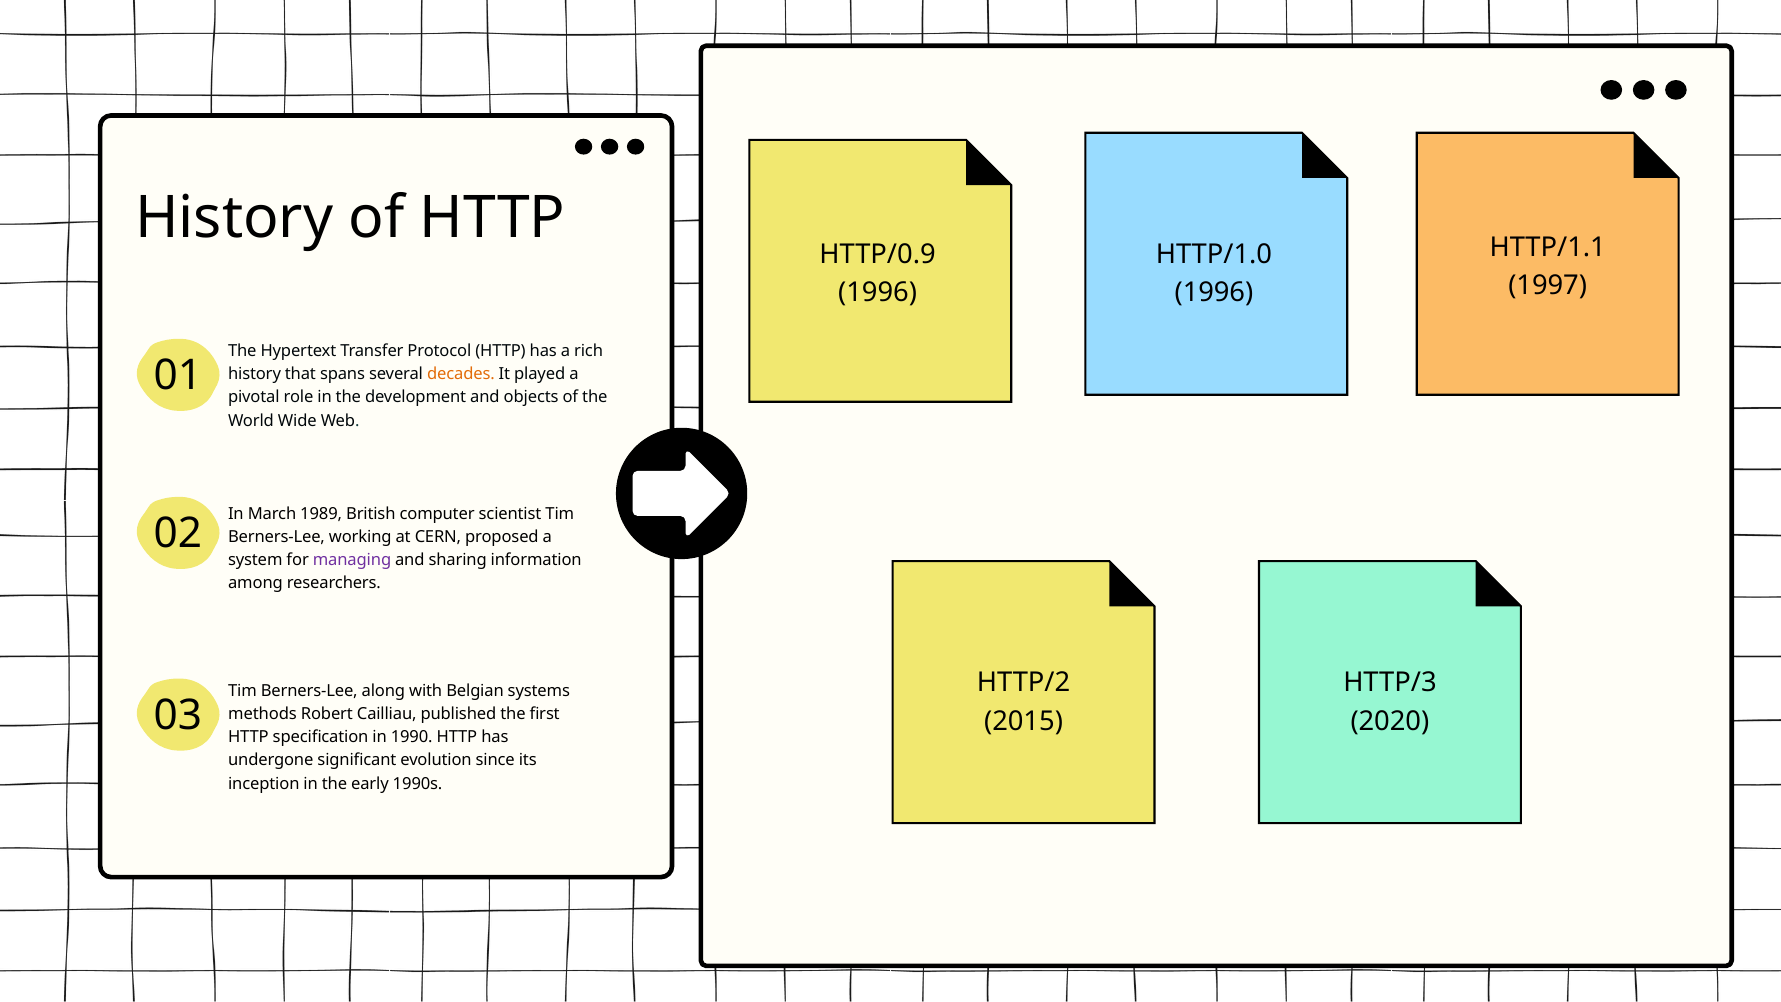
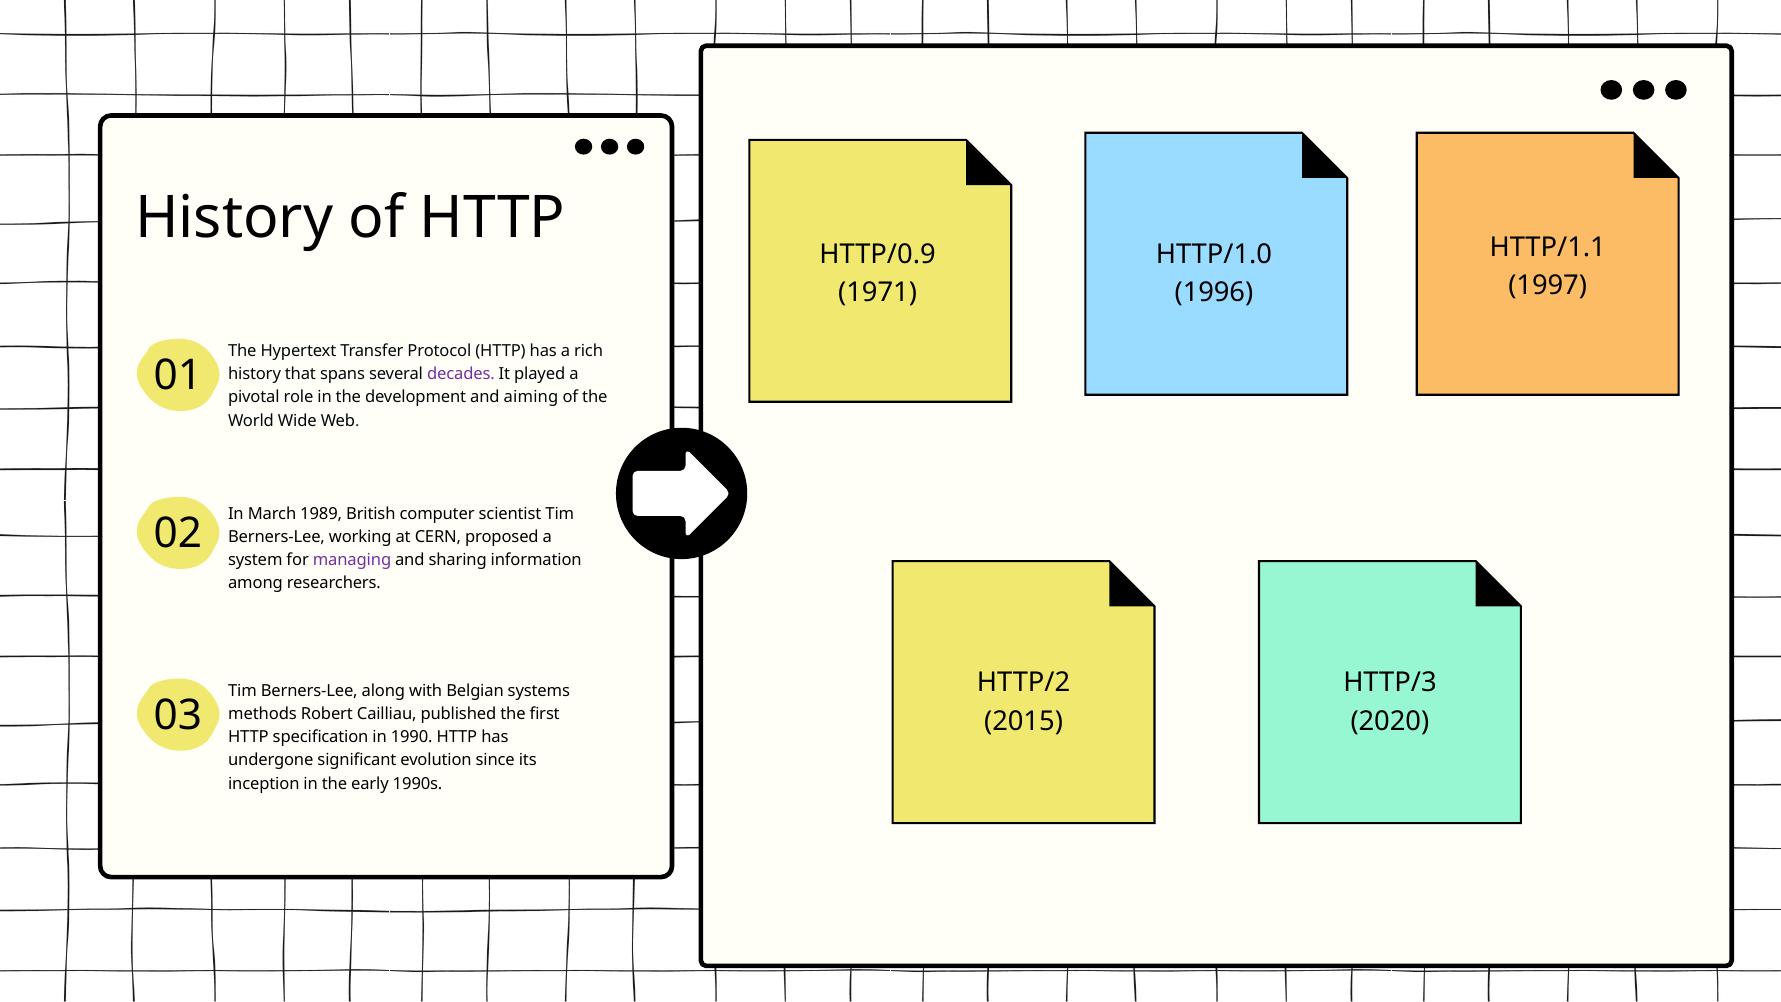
1996: 1996 -> 1971 (878, 293)
decades colour: orange -> purple (461, 374)
objects: objects -> aiming (531, 397)
